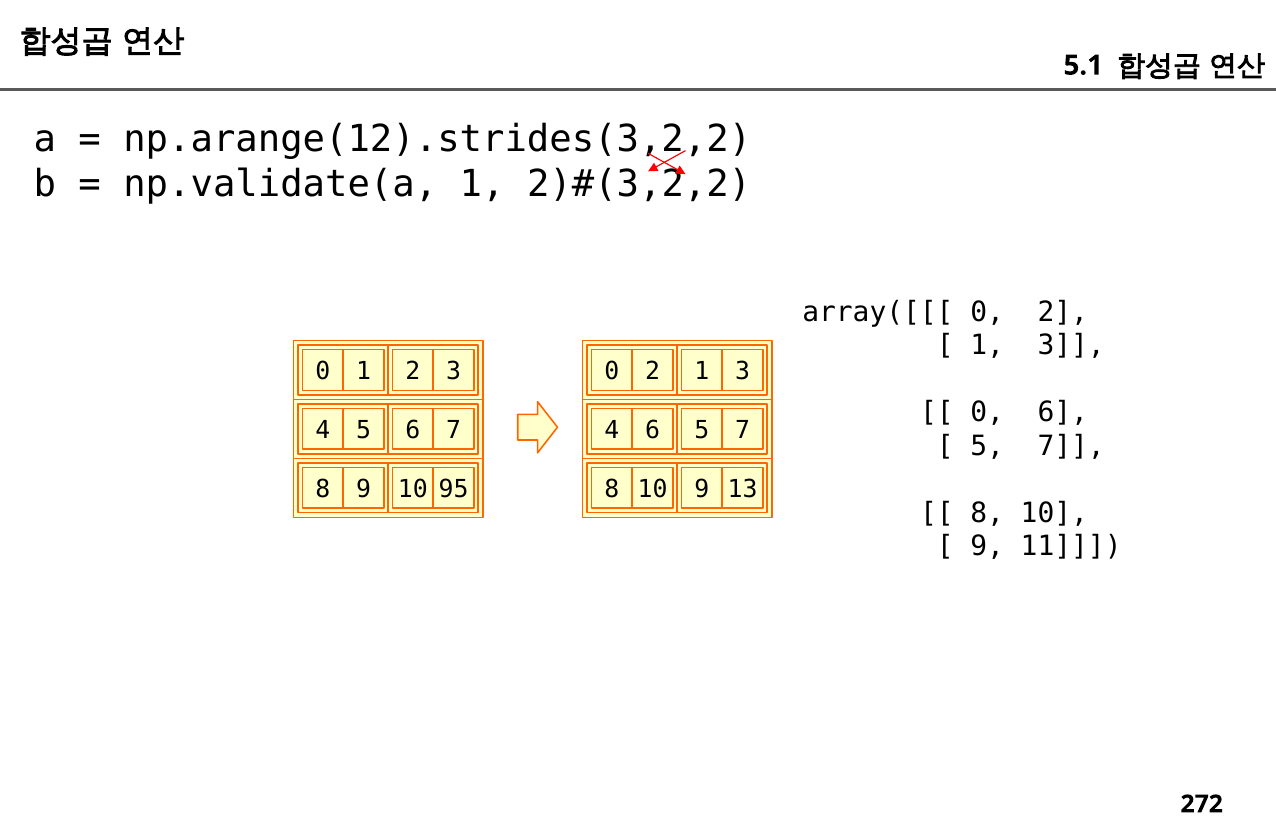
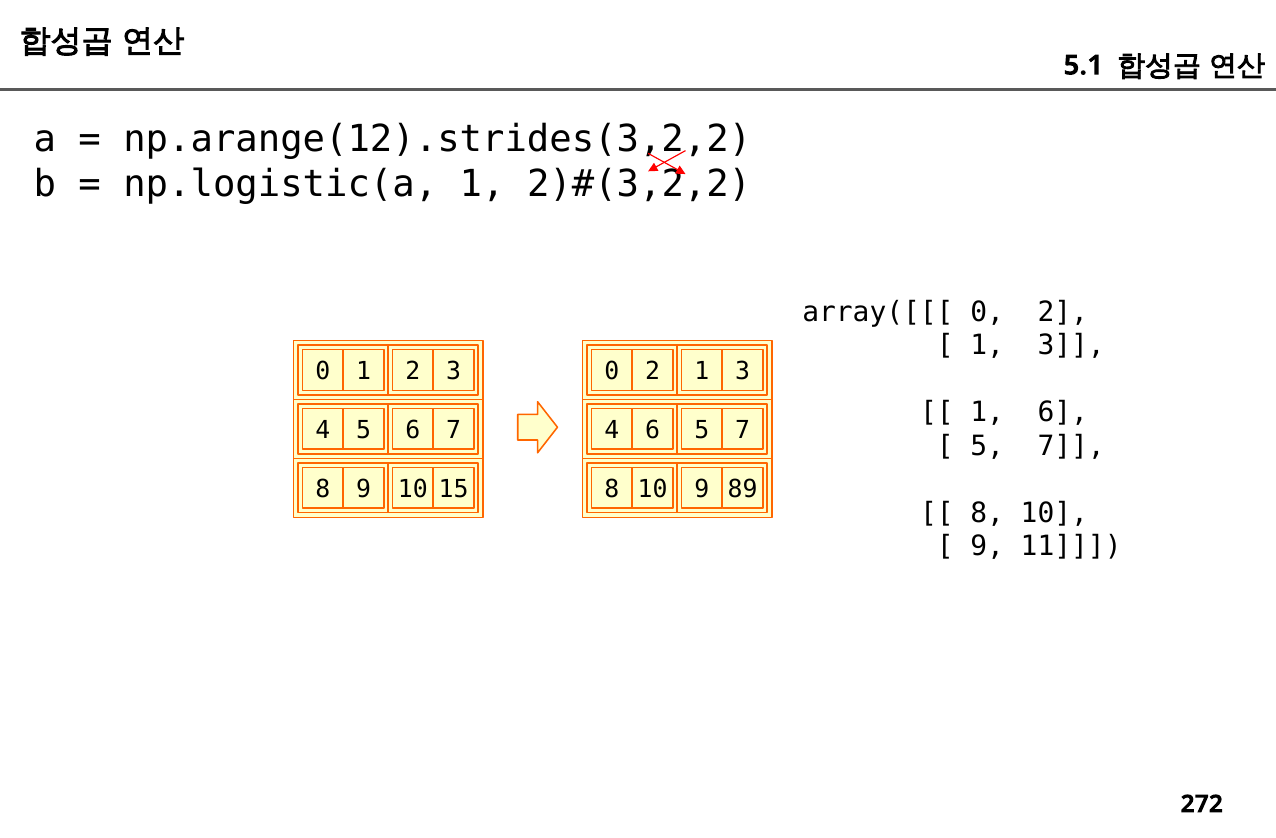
np.validate(a: np.validate(a -> np.logistic(a (280, 184)
0: 0 -> 1 (987, 413)
95: 95 -> 15 (454, 490)
13: 13 -> 89 (743, 490)
